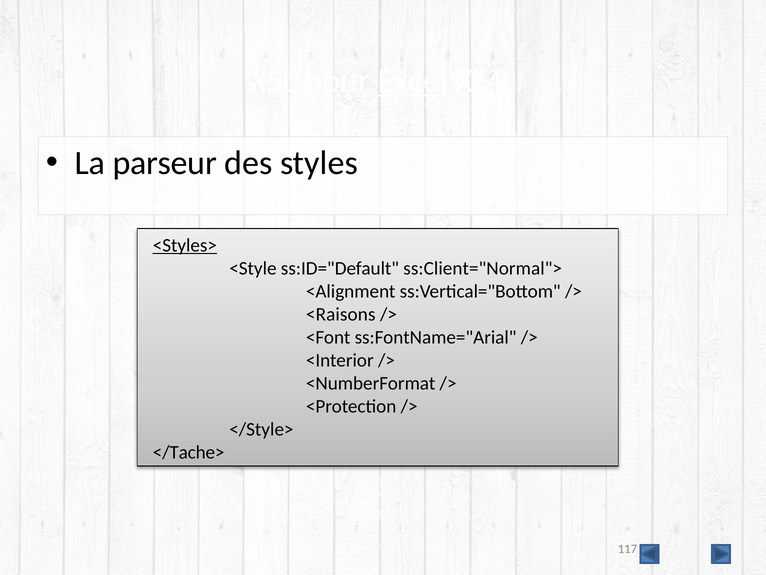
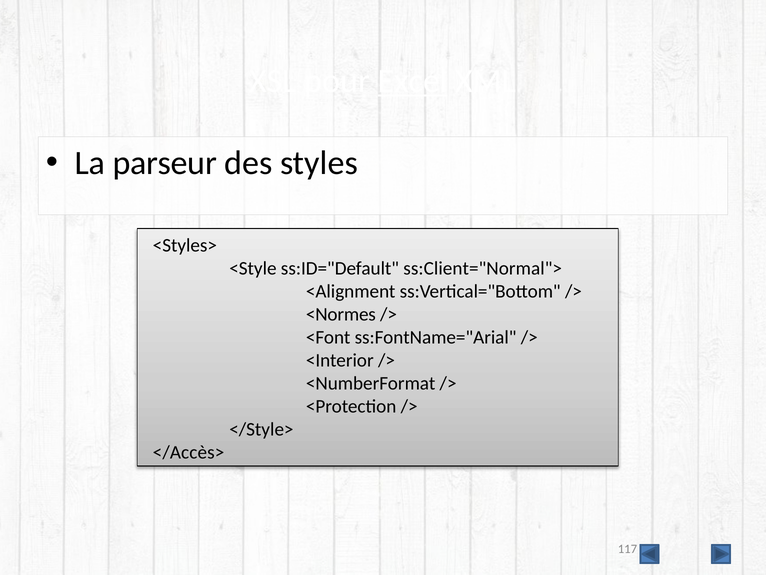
<Styles> underline: present -> none (185, 245)
<Raisons: <Raisons -> <Normes (341, 314)
</Tache>: </Tache> -> </Accès> (189, 452)
